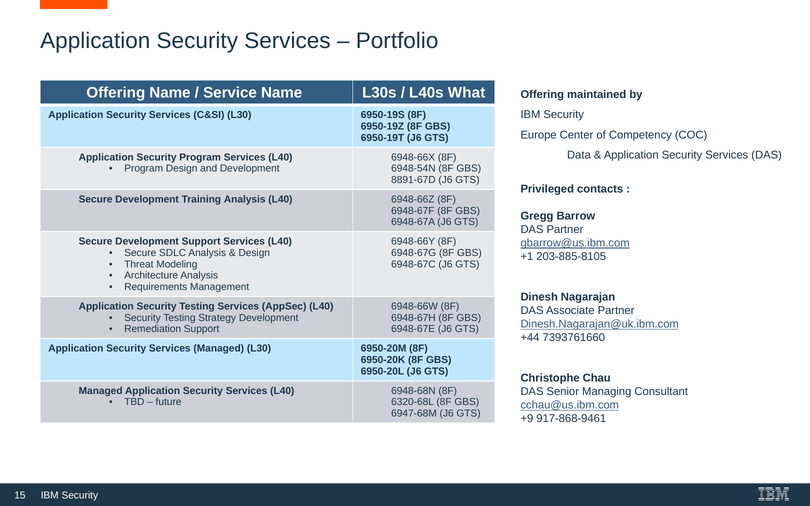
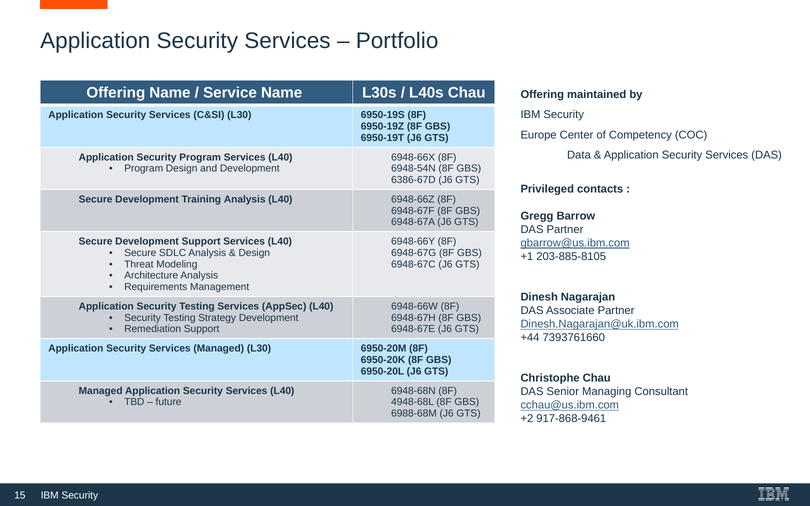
L40s What: What -> Chau (467, 93)
8891-67D: 8891-67D -> 6386-67D (413, 180)
6320-68L: 6320-68L -> 4948-68L (413, 402)
6947-68M: 6947-68M -> 6988-68M (414, 414)
+9: +9 -> +2 (527, 419)
